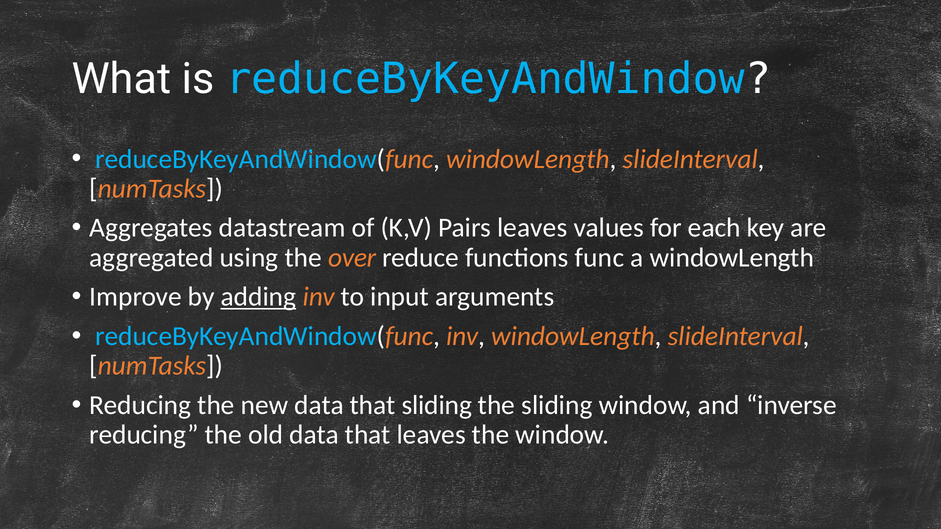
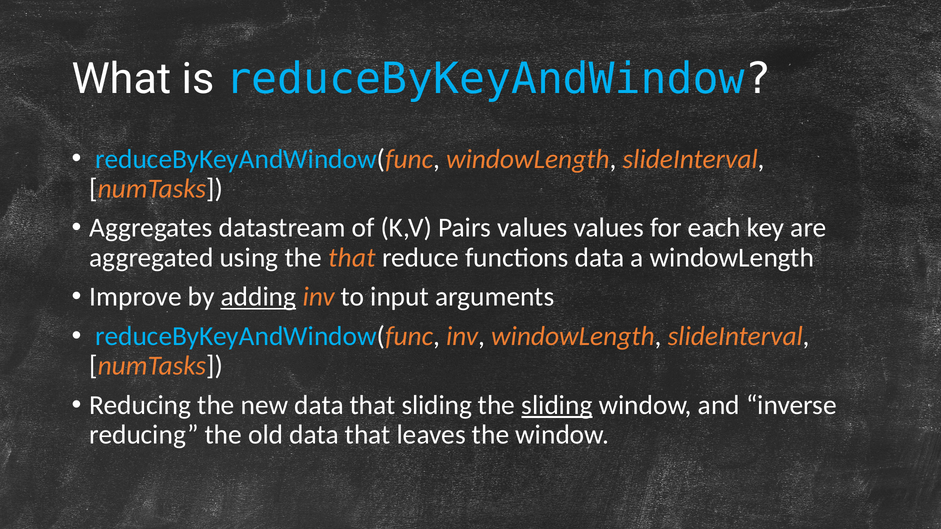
Pairs leaves: leaves -> values (532, 228)
the over: over -> that (352, 258)
functions func: func -> data (600, 258)
sliding underline: none -> present (557, 405)
